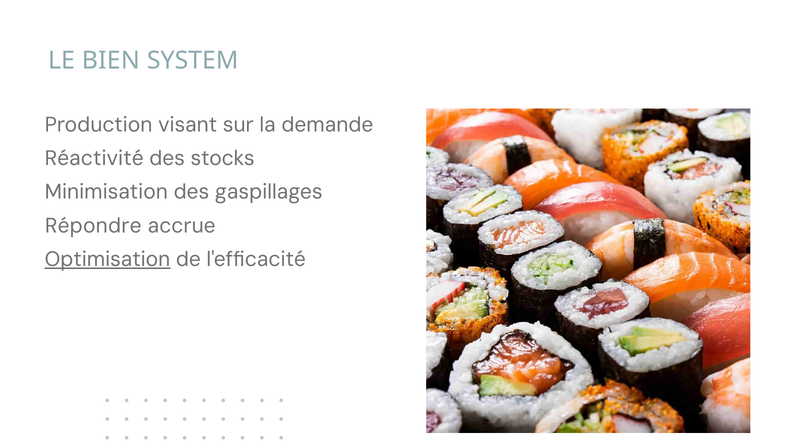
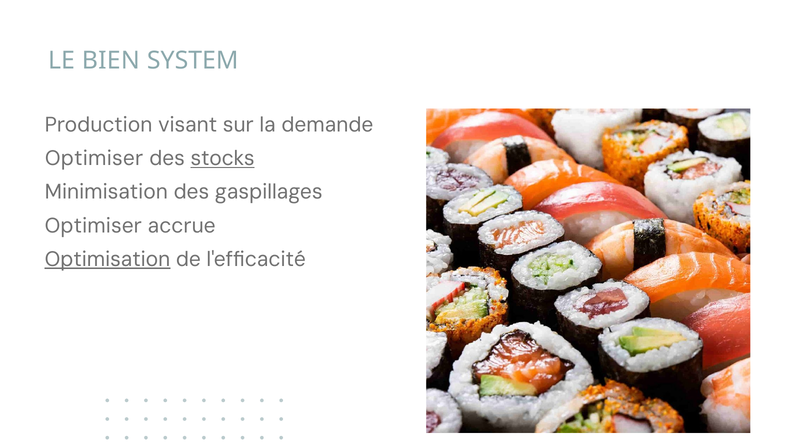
Réactivité: Réactivité -> Optimiser (94, 159)
stocks underline: none -> present (223, 159)
Répondre: Répondre -> Optimiser (93, 226)
